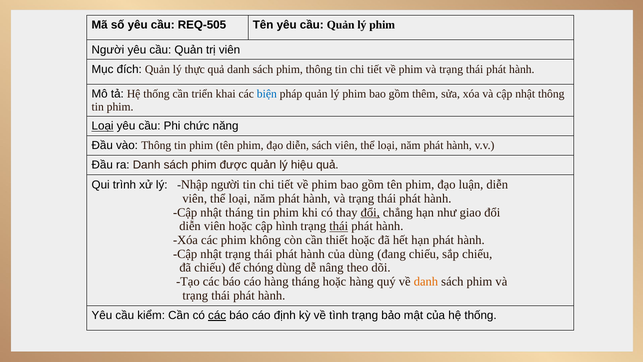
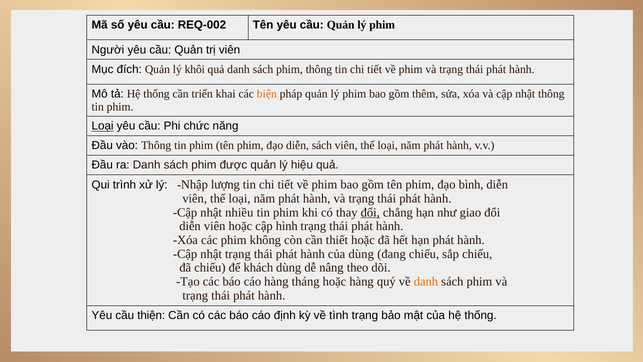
REQ-505: REQ-505 -> REQ-002 (202, 25)
thực: thực -> khôi (195, 69)
biện colour: blue -> orange (267, 94)
Nhập người: người -> lượng (225, 185)
luận: luận -> bình (471, 185)
nhật tháng: tháng -> nhiều (239, 212)
thái underline: present -> none (339, 226)
chóng: chóng -> khách (258, 268)
kiểm: kiểm -> thiện (151, 315)
các underline: present -> none (217, 315)
